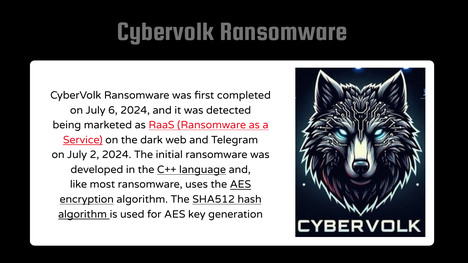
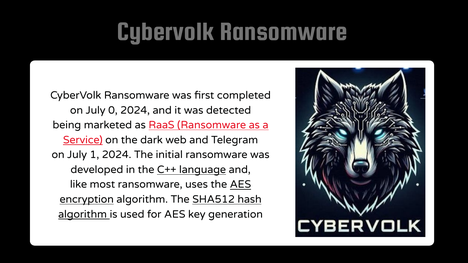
6: 6 -> 0 (113, 110)
2: 2 -> 1 (94, 155)
